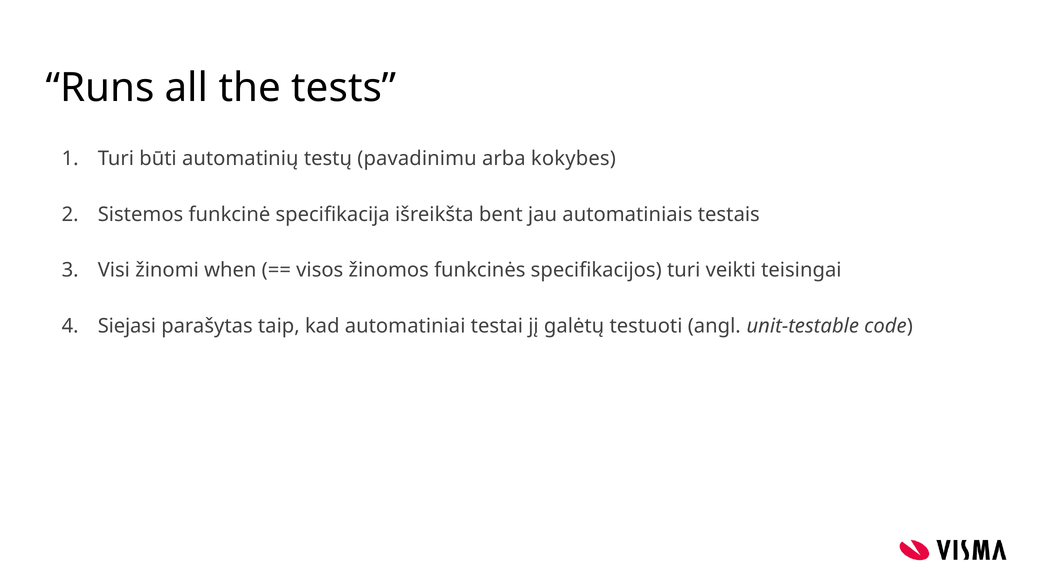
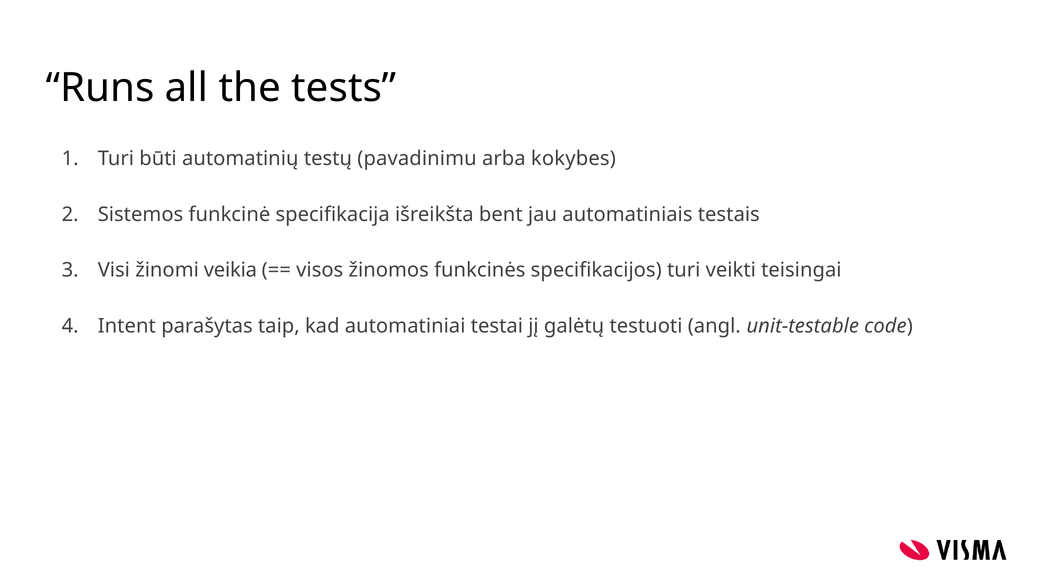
when: when -> veikia (230, 270)
Siejasi: Siejasi -> Intent (127, 326)
